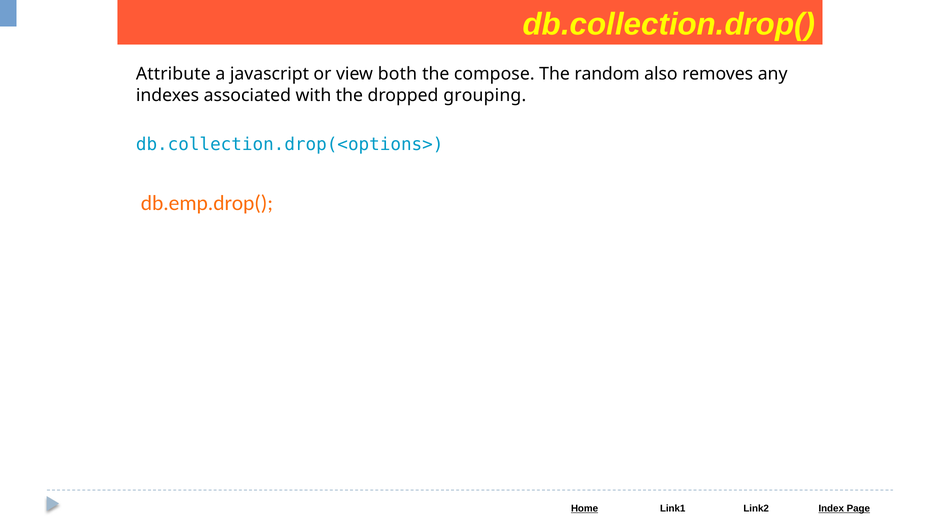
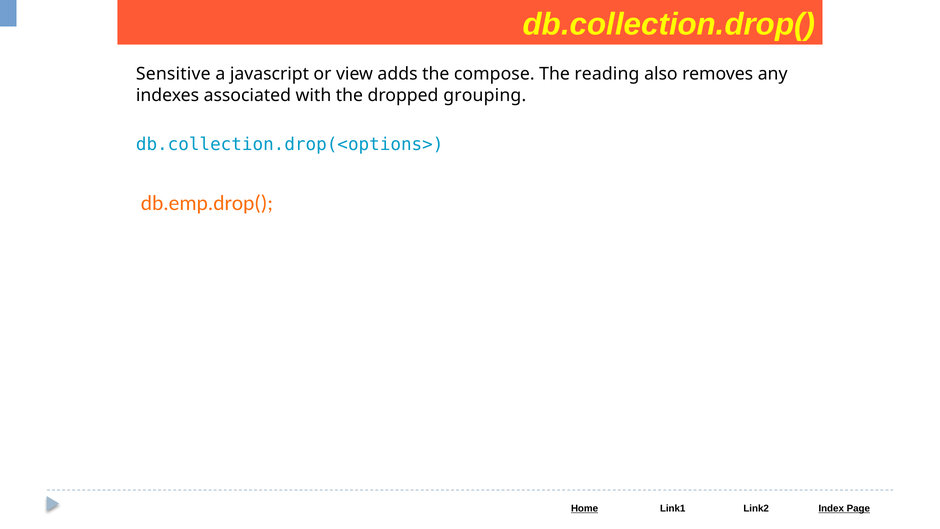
Attribute: Attribute -> Sensitive (173, 74)
both: both -> adds (398, 74)
random: random -> reading (607, 74)
